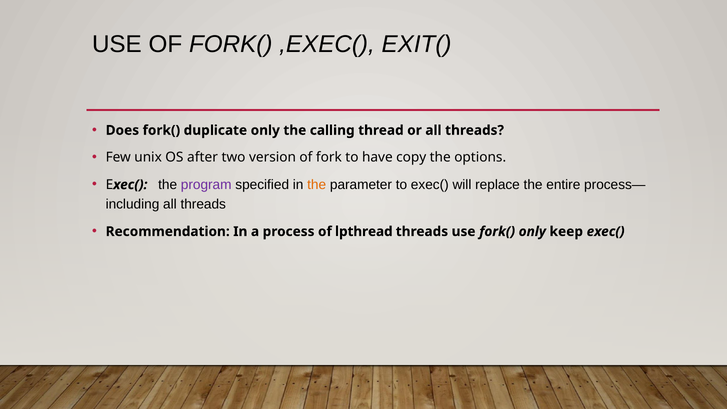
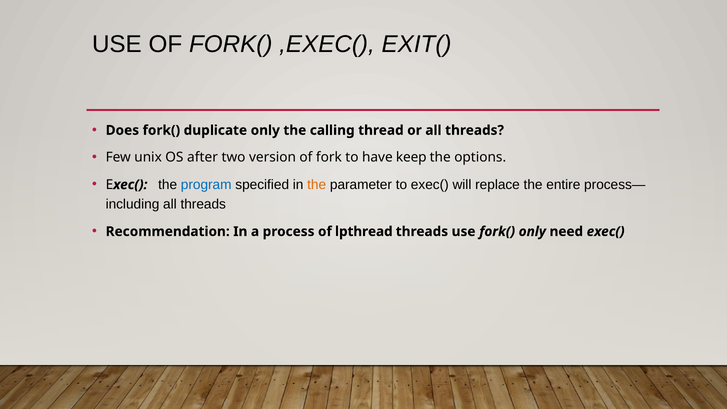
copy: copy -> keep (411, 157)
program colour: purple -> blue (206, 185)
keep: keep -> need (566, 231)
